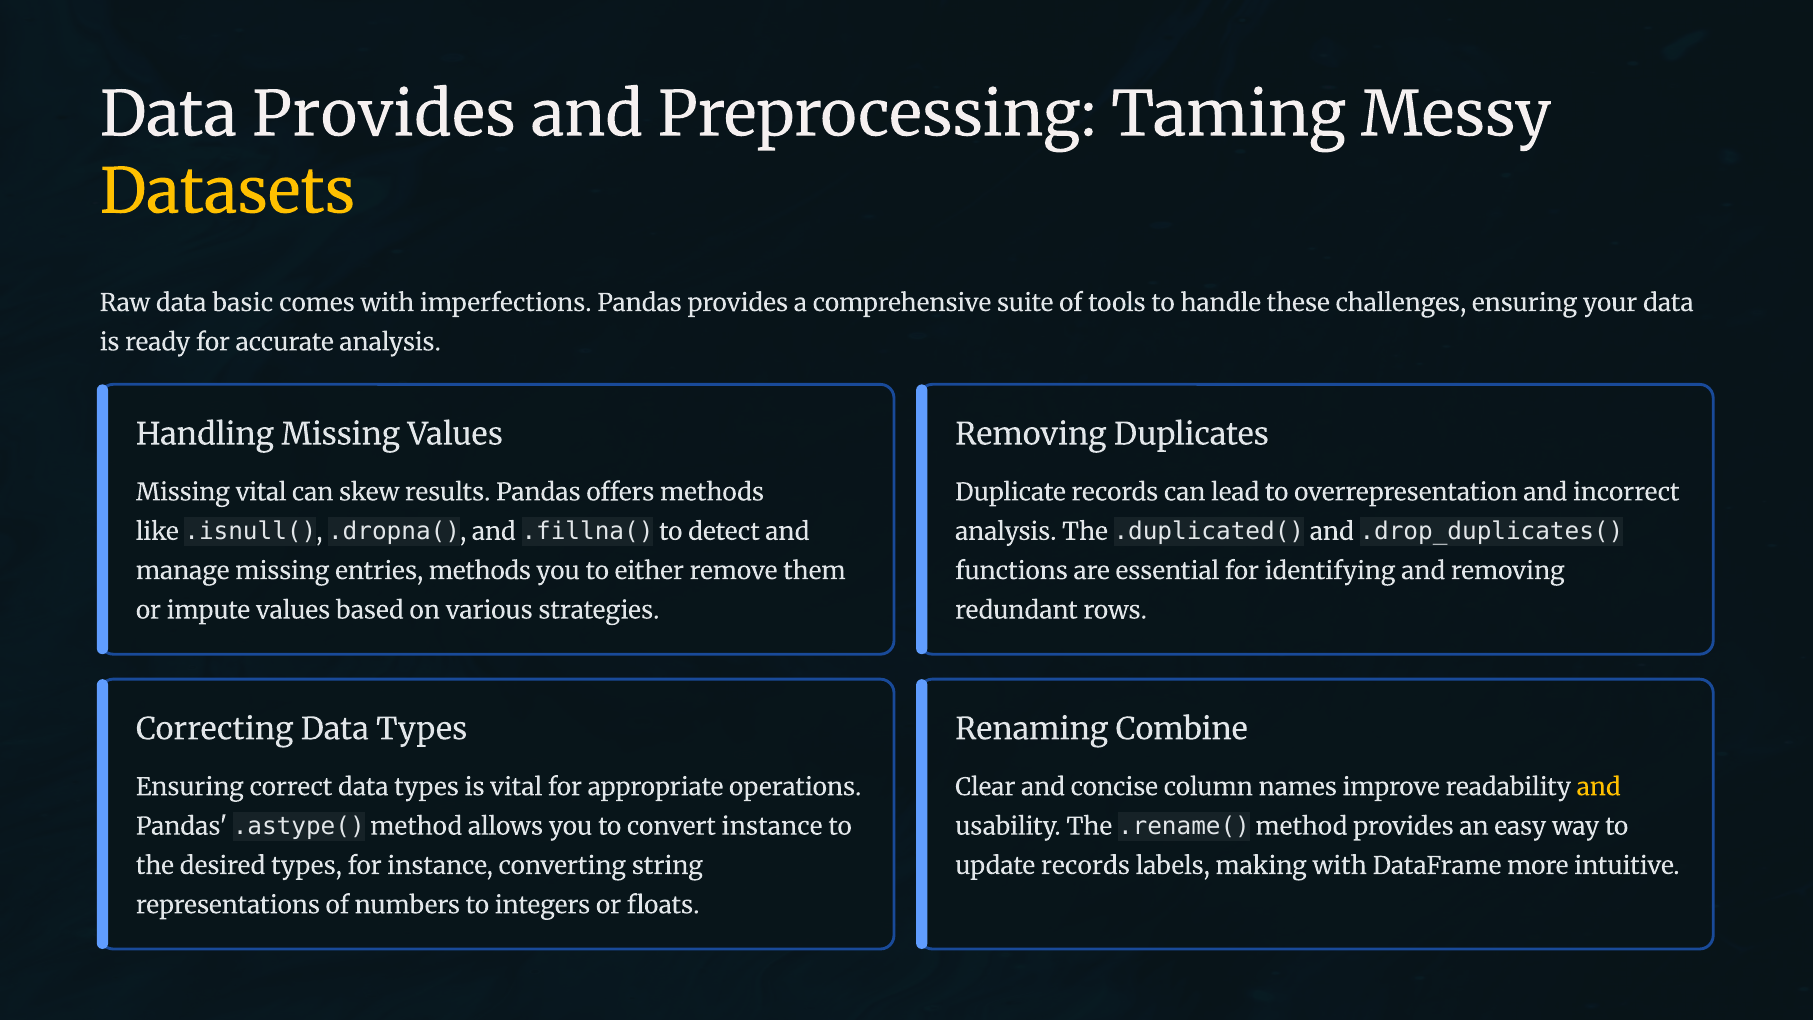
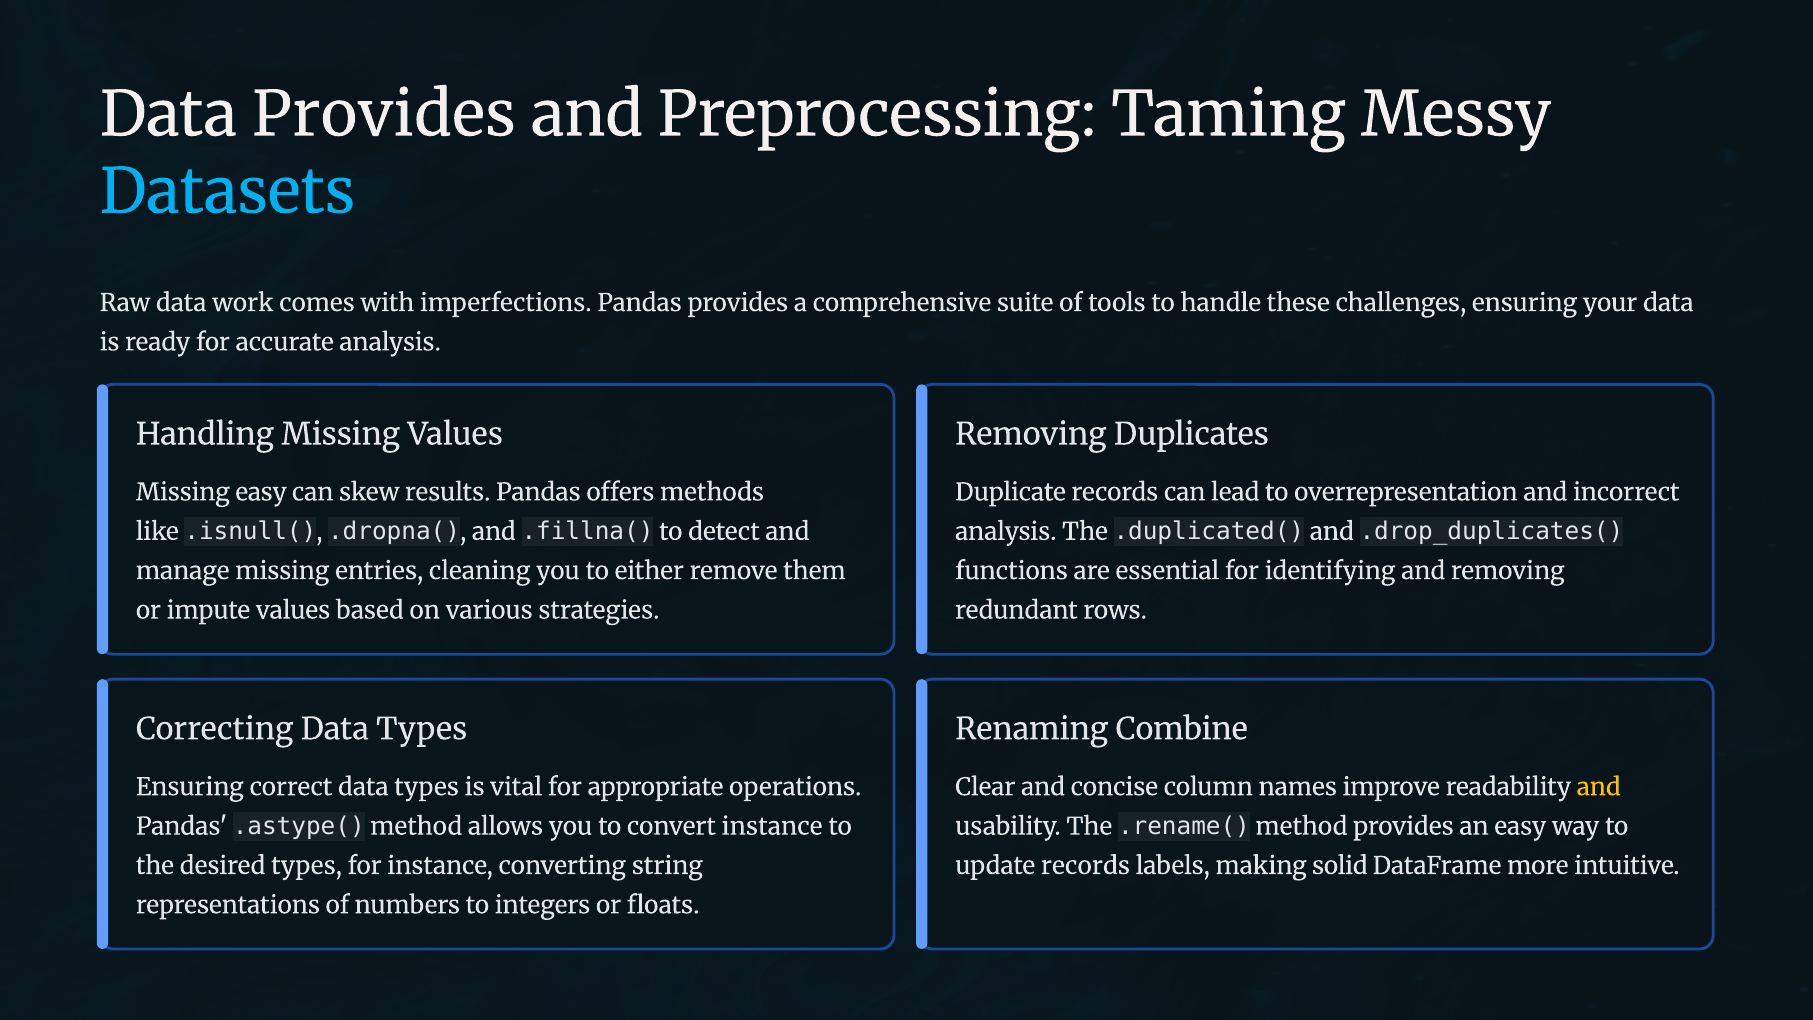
Datasets colour: yellow -> light blue (227, 192)
basic: basic -> work (243, 303)
Missing vital: vital -> easy (261, 492)
entries methods: methods -> cleaning (480, 571)
making with: with -> solid (1340, 866)
